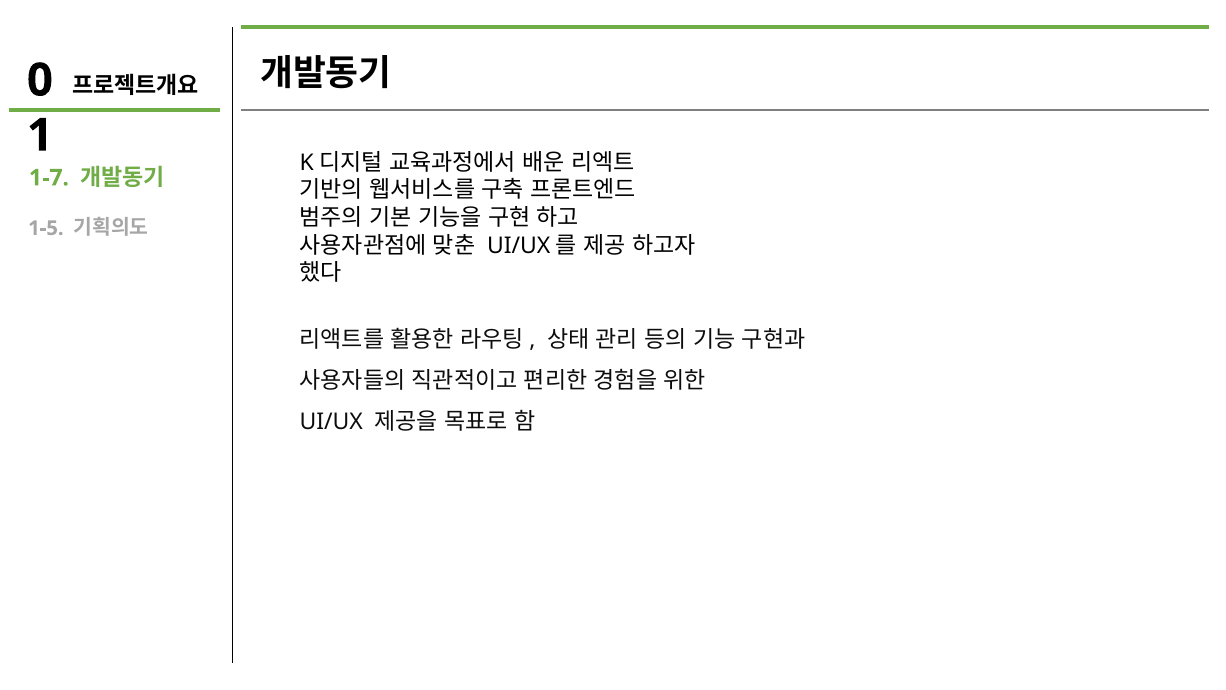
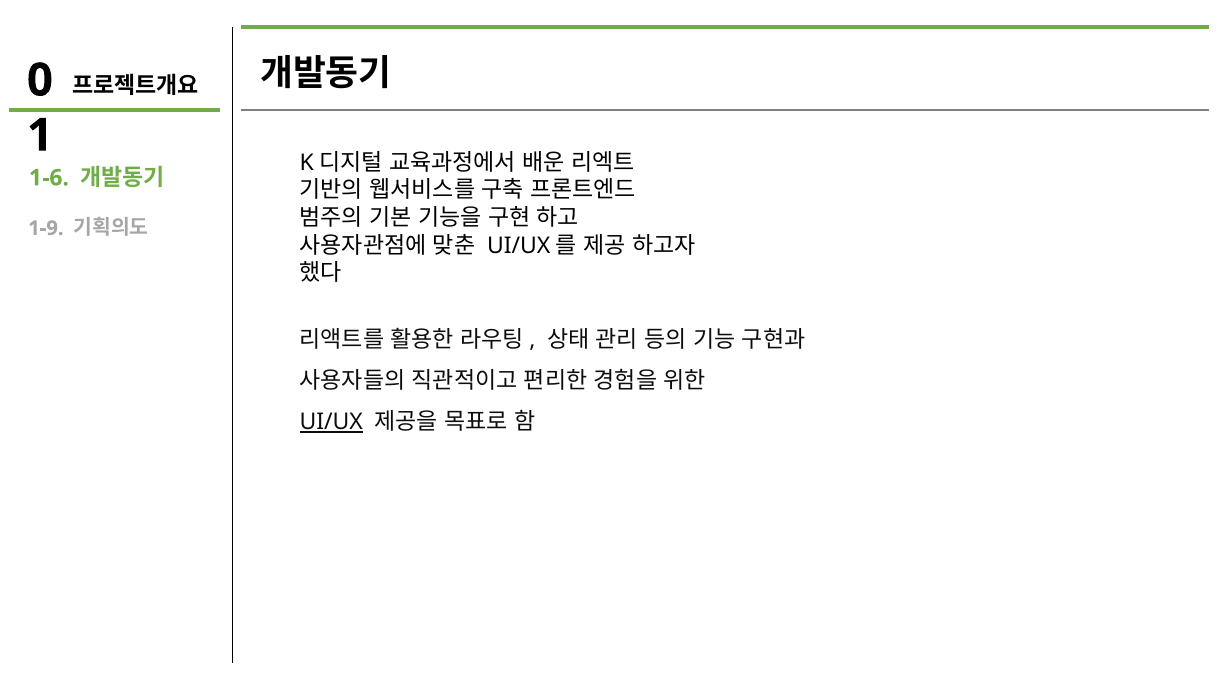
1-7: 1-7 -> 1-6 (49, 178)
1-5: 1-5 -> 1-9 (46, 228)
UI/UX underline: none -> present (331, 422)
